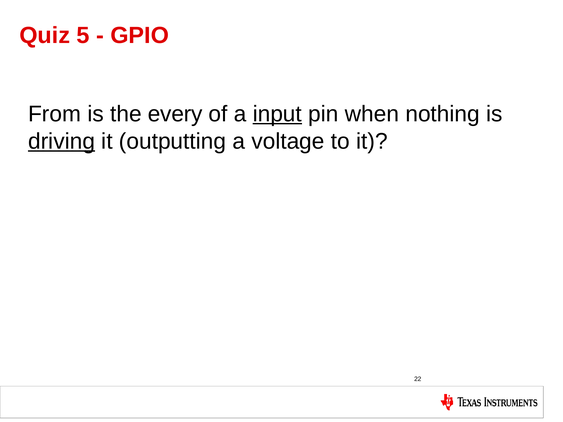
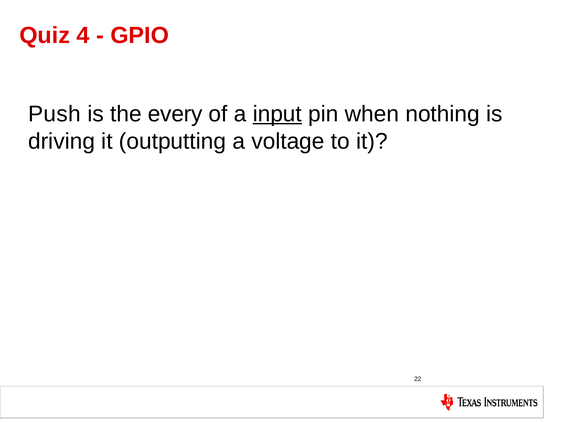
5: 5 -> 4 (83, 35)
From: From -> Push (54, 114)
driving underline: present -> none (62, 141)
